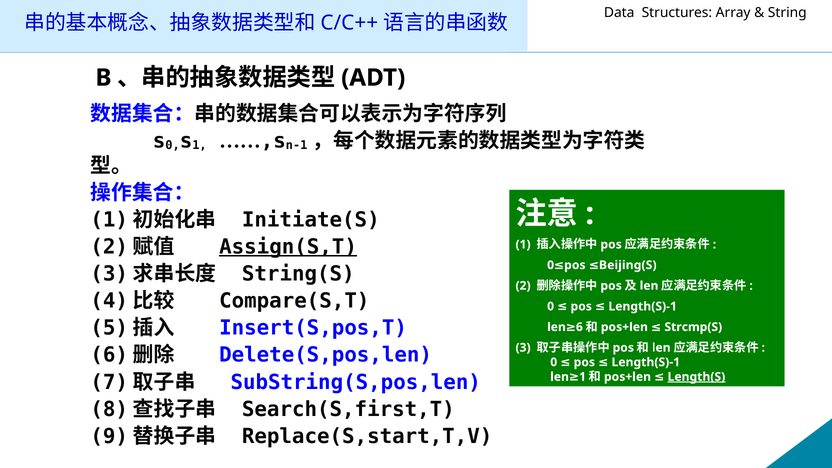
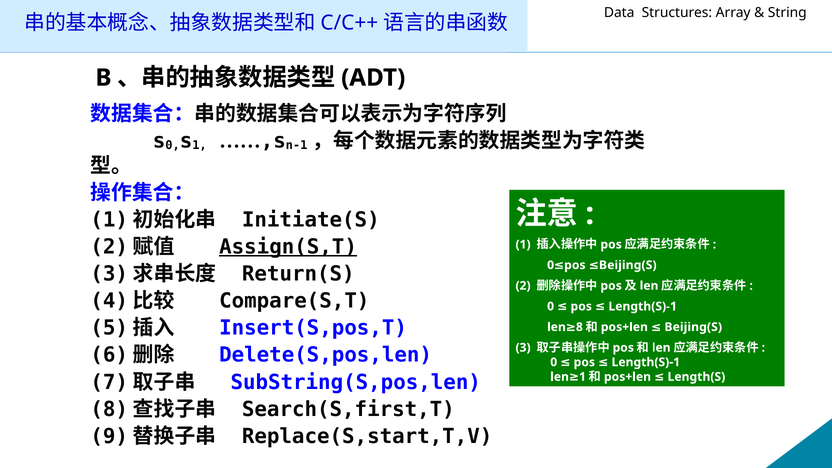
String(S: String(S -> Return(S (298, 274)
Strcmp(S: Strcmp(S -> Beijing(S (693, 327)
6: 6 -> 8 (579, 327)
Length(S underline: present -> none (696, 377)
